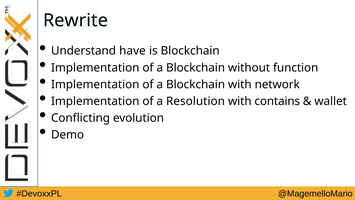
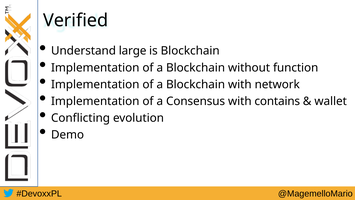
Rewrite: Rewrite -> Verified (76, 20)
have: have -> large (133, 51)
Resolution: Resolution -> Consensus (196, 101)
